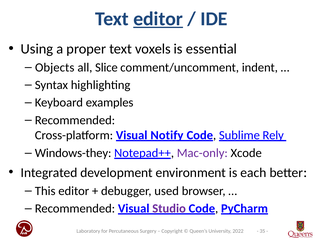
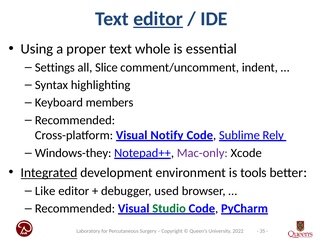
voxels: voxels -> whole (153, 49)
Objects: Objects -> Settings (55, 67)
examples: examples -> members (110, 103)
Integrated underline: none -> present (49, 173)
each: each -> tools (254, 173)
This: This -> Like (45, 191)
Studio colour: purple -> green (169, 209)
